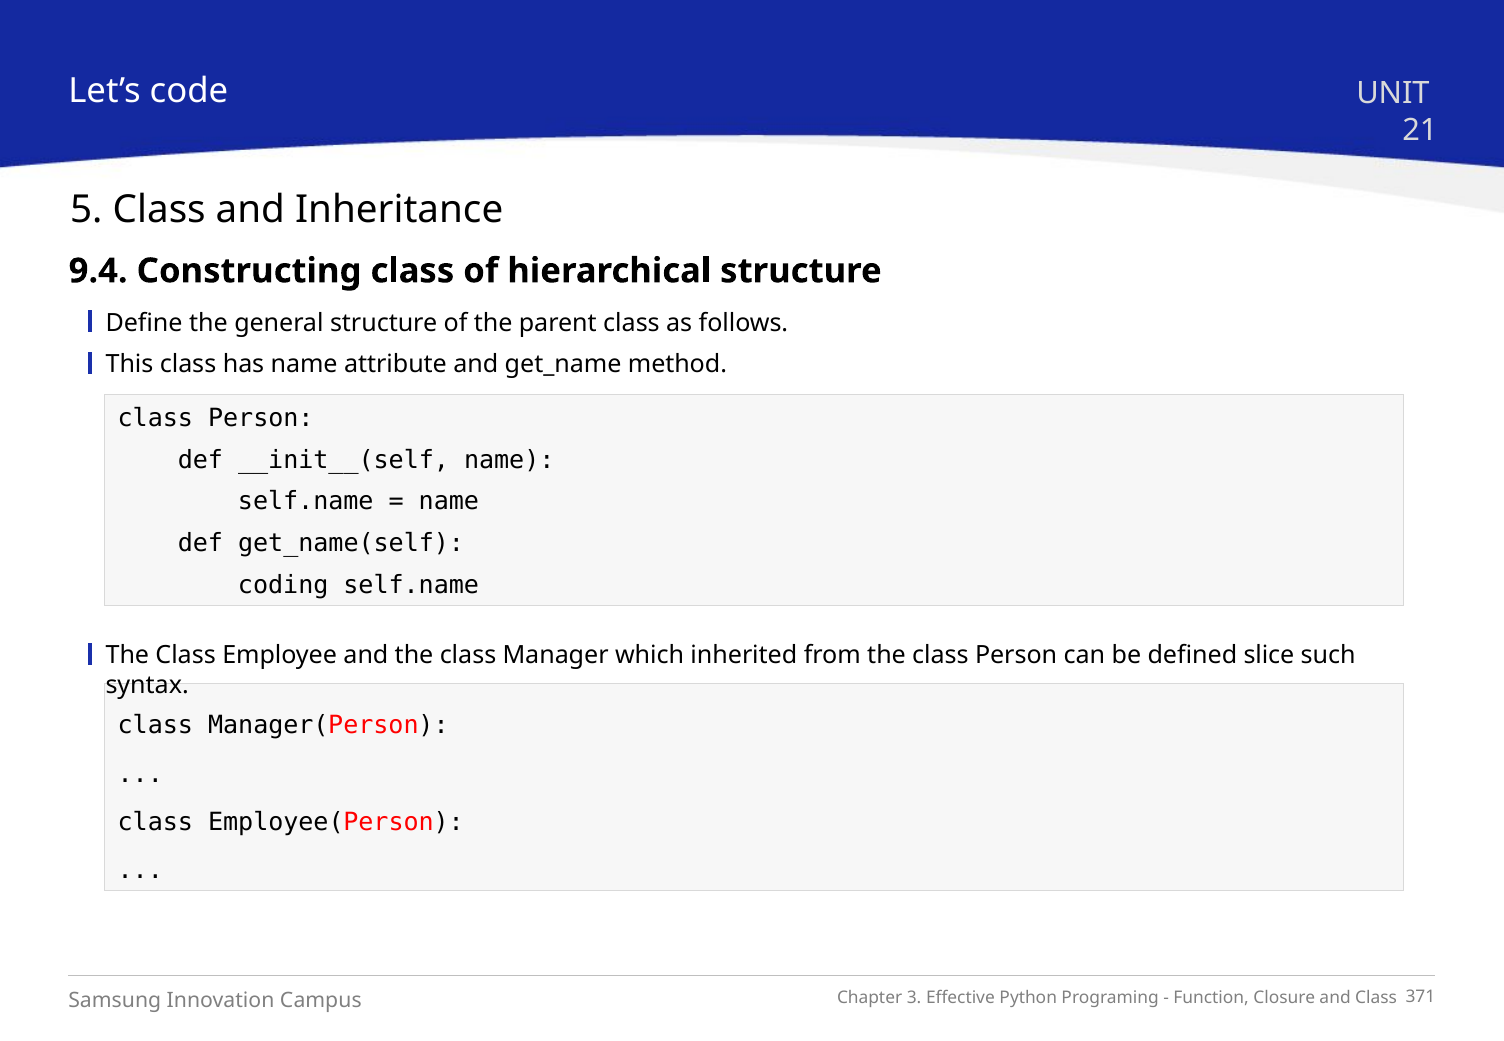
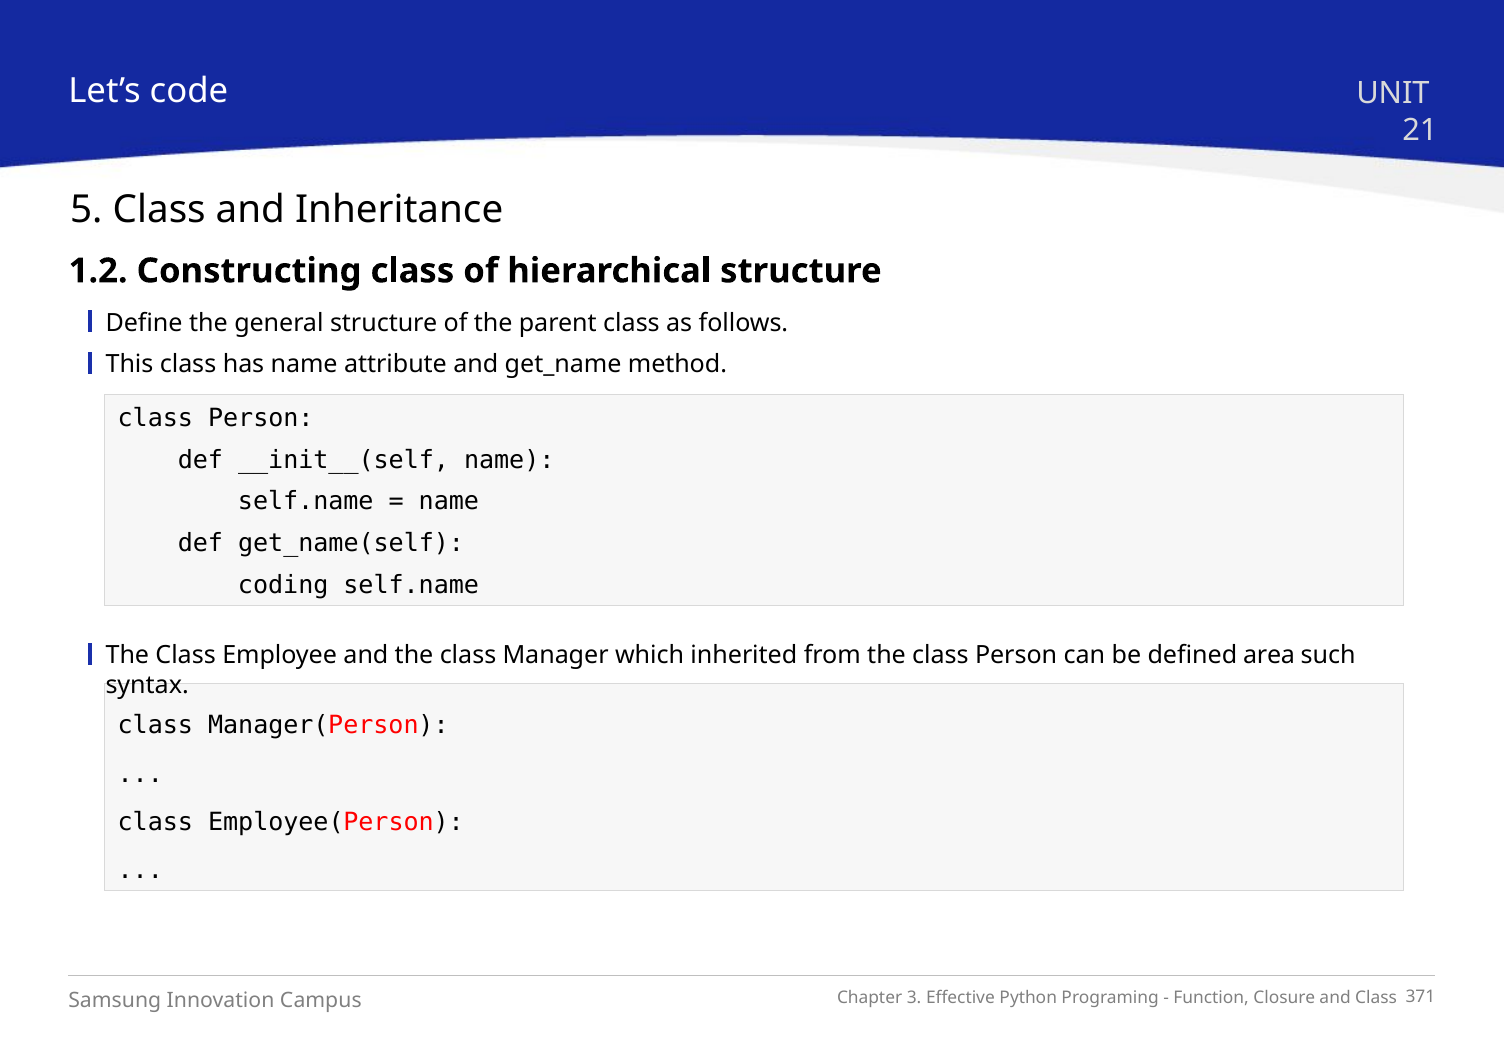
9.4: 9.4 -> 1.2 (98, 271)
slice: slice -> area (1269, 656)
